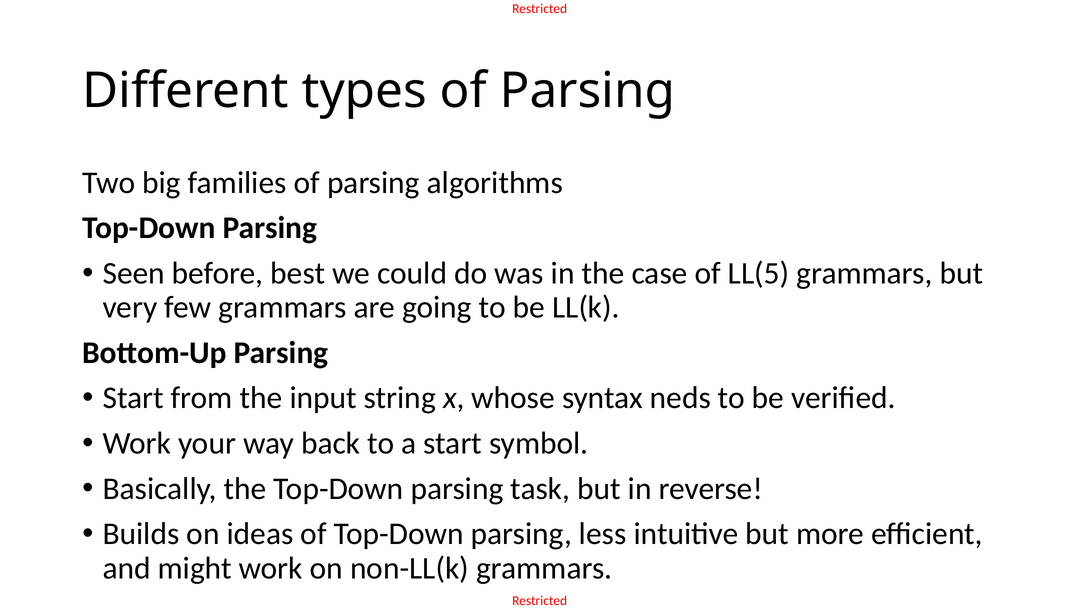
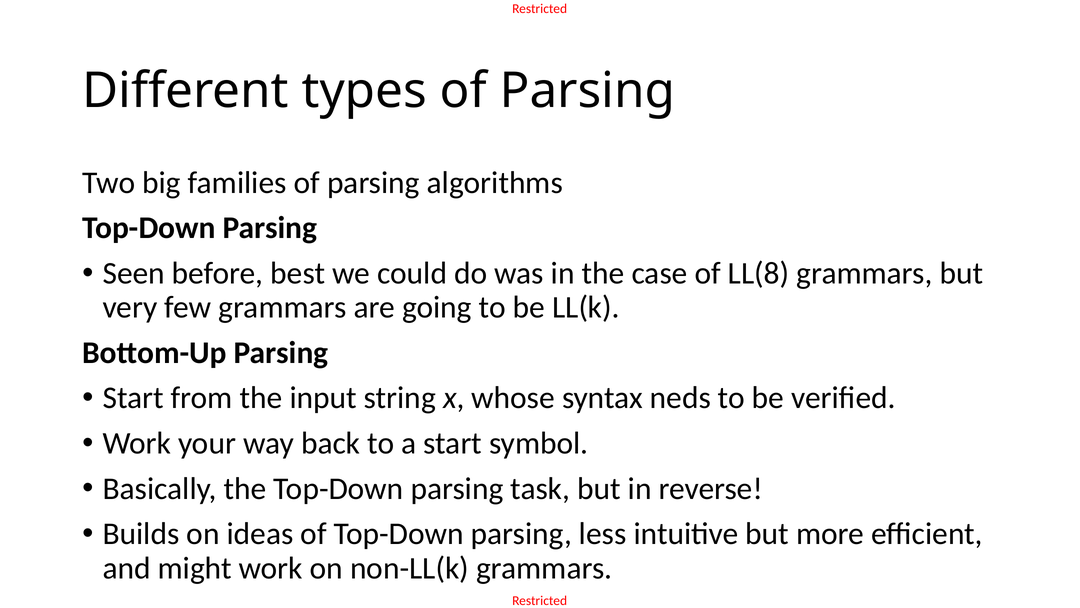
LL(5: LL(5 -> LL(8 (759, 273)
